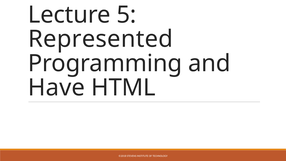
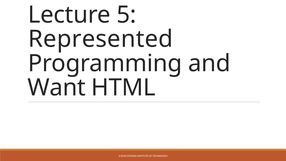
Have: Have -> Want (57, 88)
